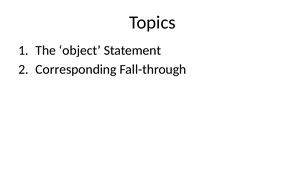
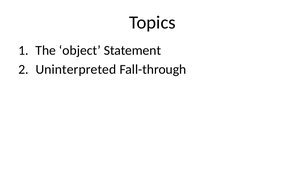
Corresponding: Corresponding -> Uninterpreted (76, 70)
